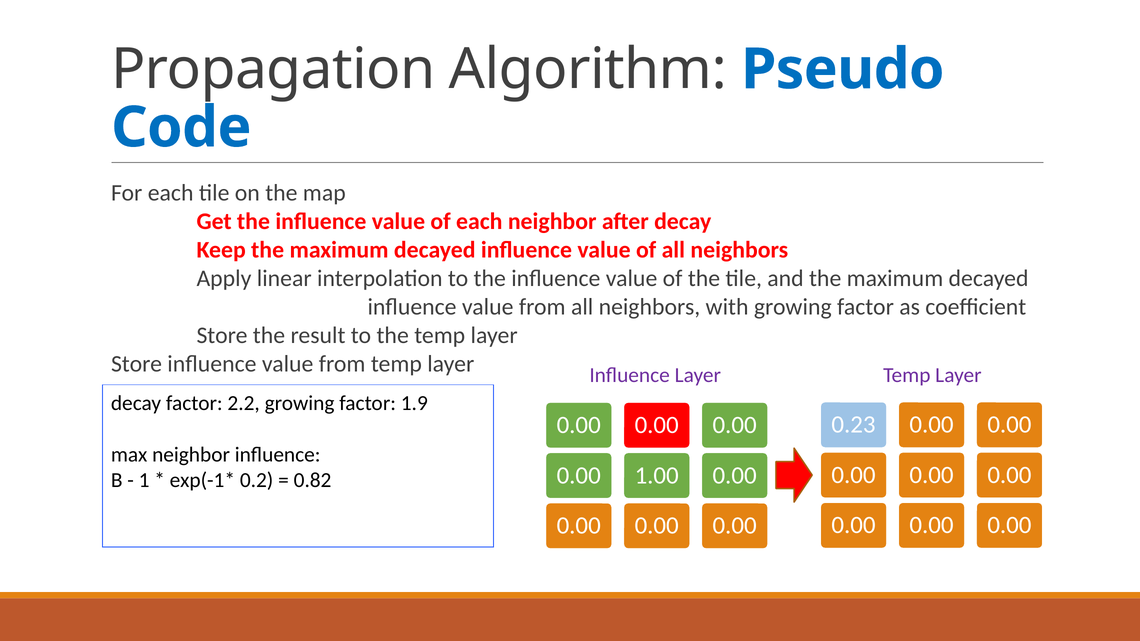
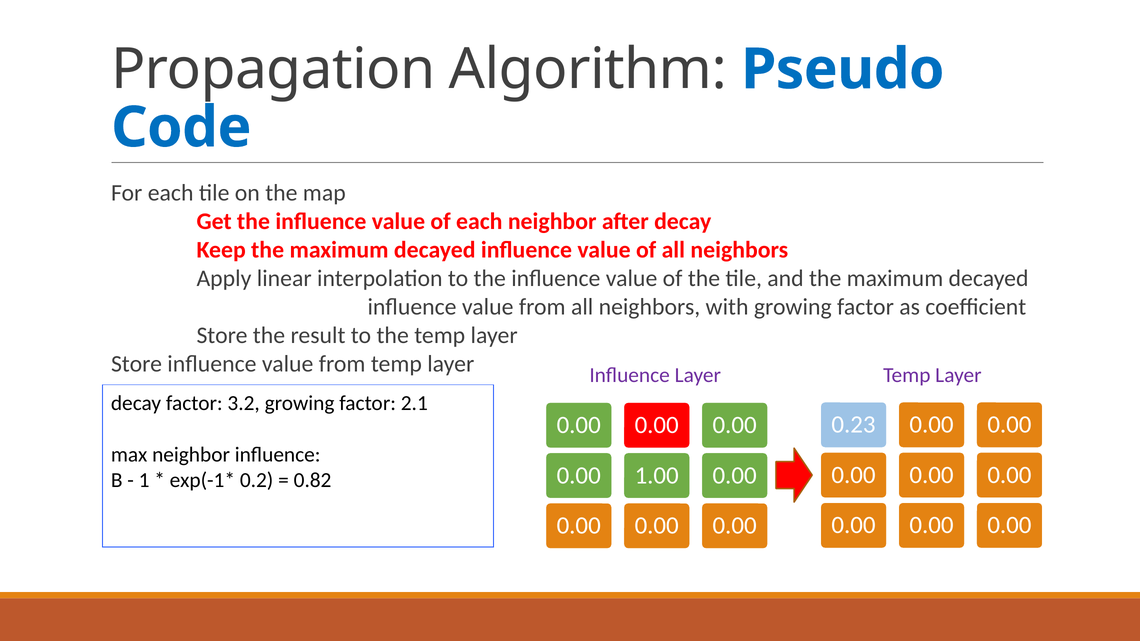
2.2: 2.2 -> 3.2 (244, 403)
1.9: 1.9 -> 2.1 (414, 403)
